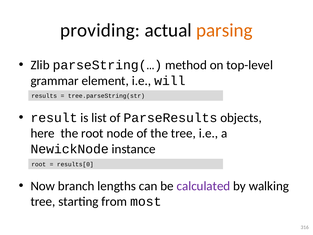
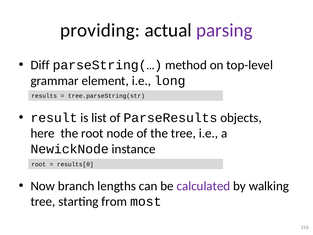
parsing colour: orange -> purple (224, 30)
Zlib: Zlib -> Diff (40, 65)
will: will -> long (170, 81)
